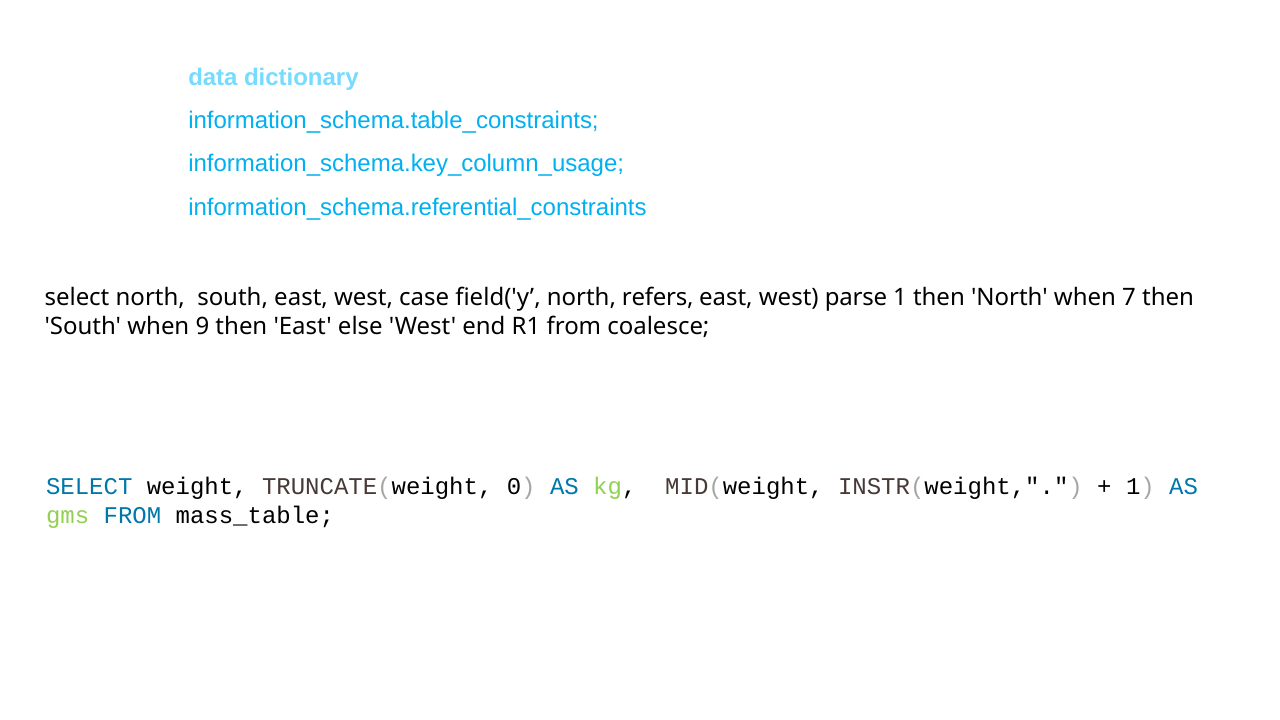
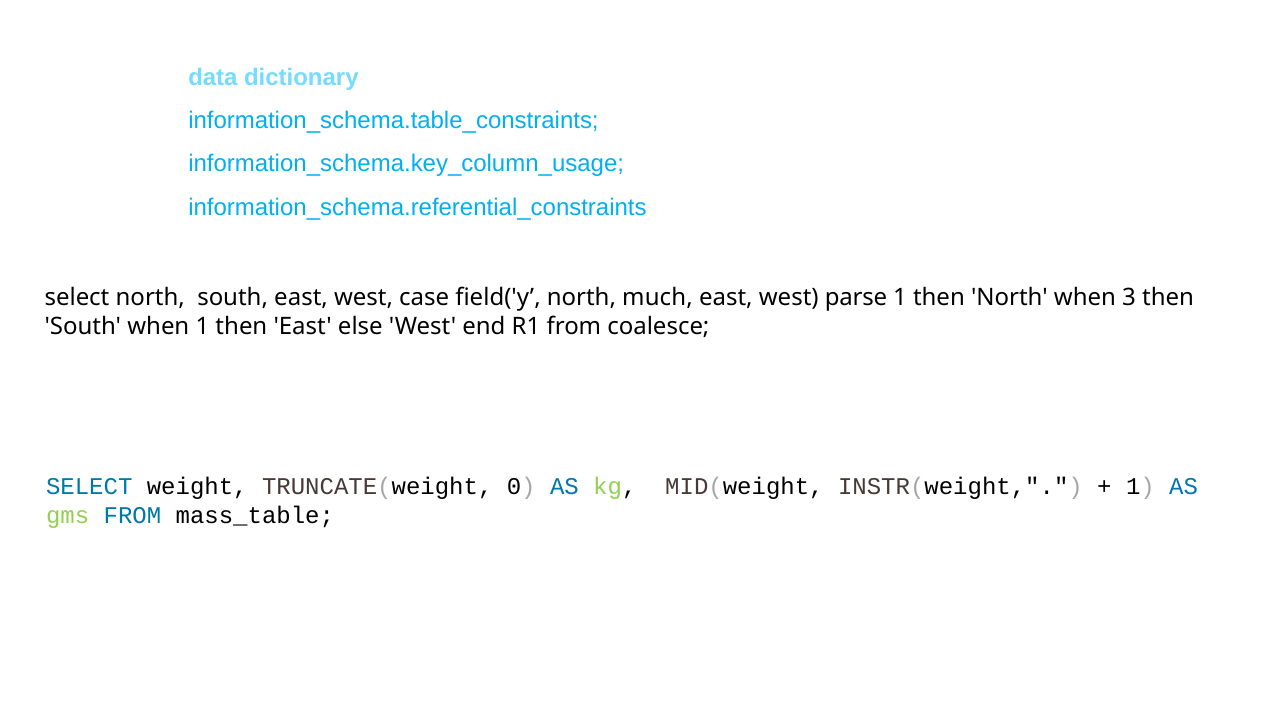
refers: refers -> much (657, 298)
7: 7 -> 3 (1129, 298)
when 9: 9 -> 1 (202, 326)
